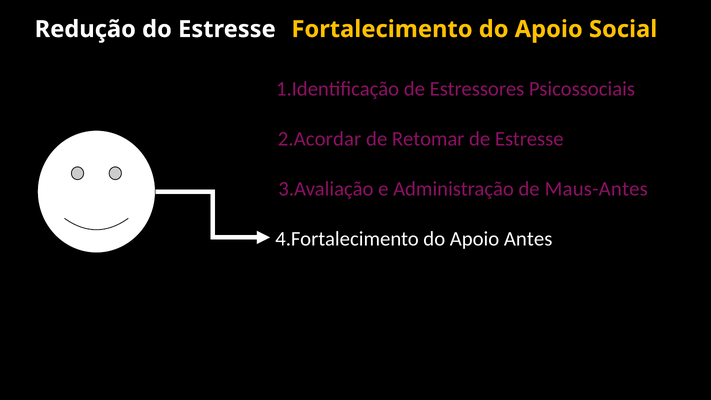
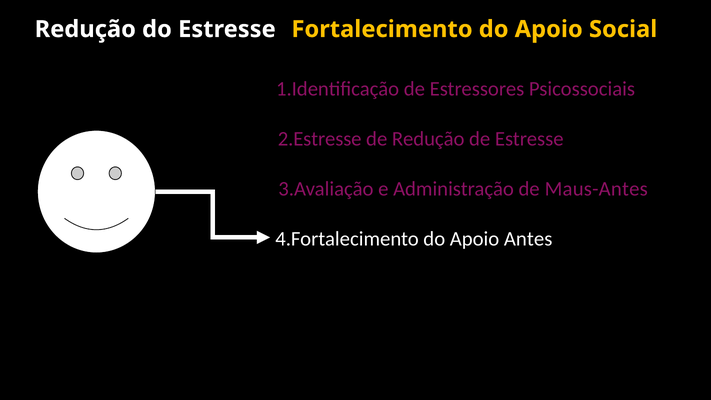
2.Acordar: 2.Acordar -> 2.Estresse (320, 139)
de Retomar: Retomar -> Redução (428, 139)
